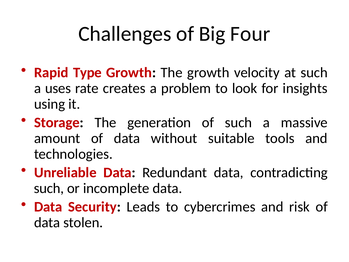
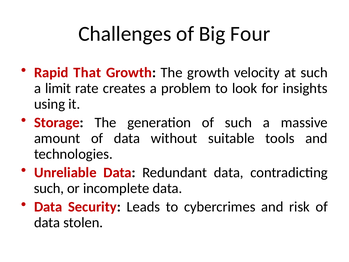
Type: Type -> That (87, 73)
uses: uses -> limit (58, 88)
